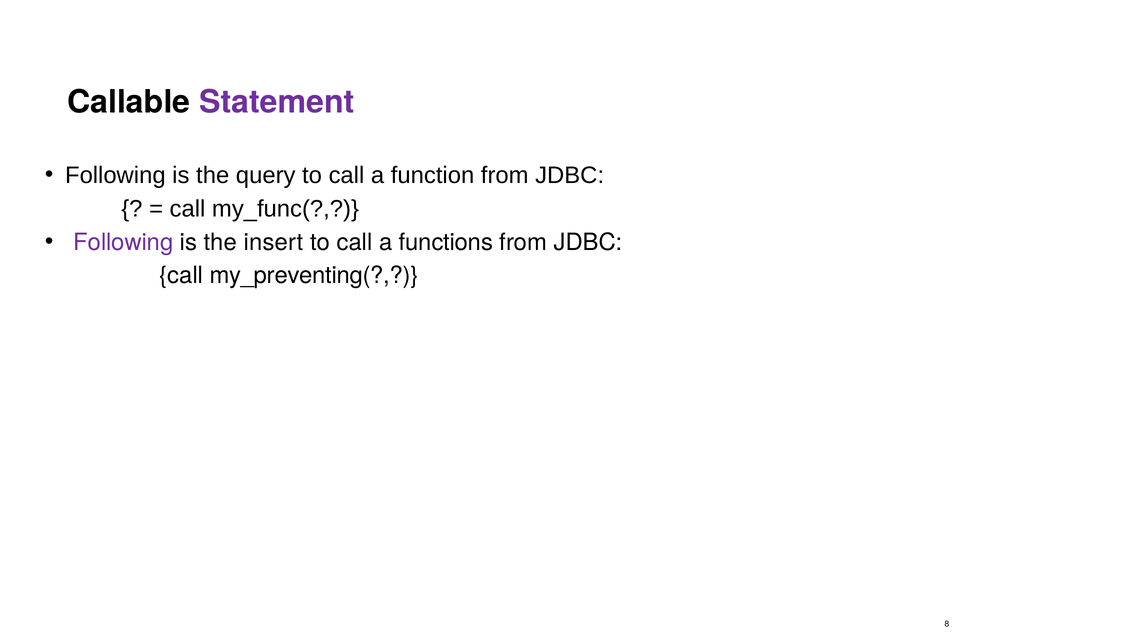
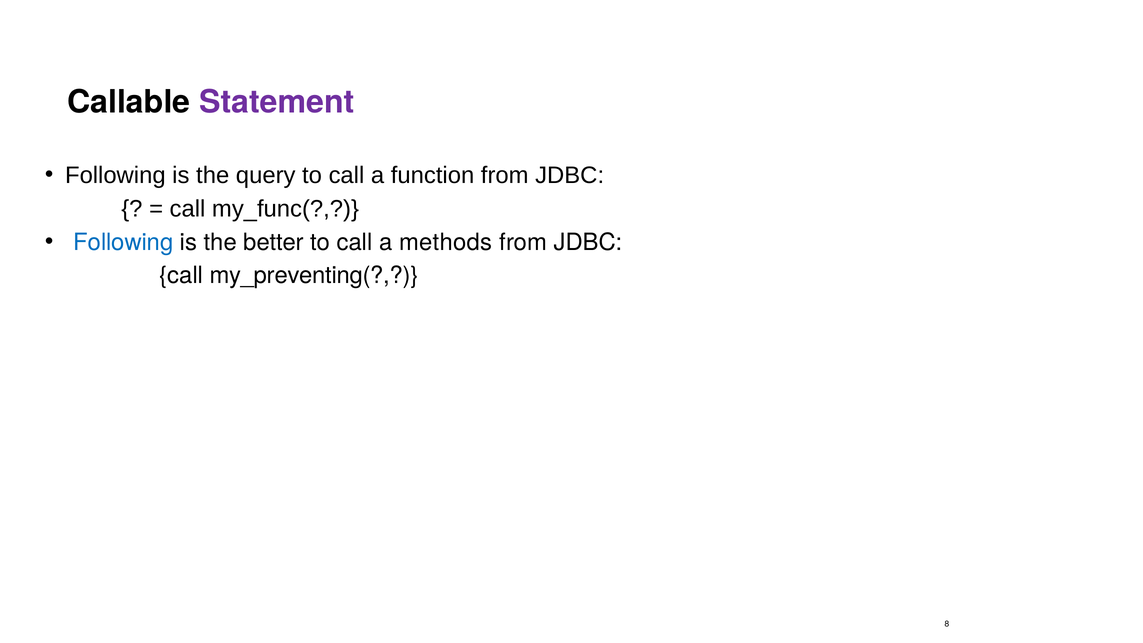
Following colour: purple -> blue (123, 242)
insert: insert -> better (274, 242)
functions: functions -> methods (446, 242)
